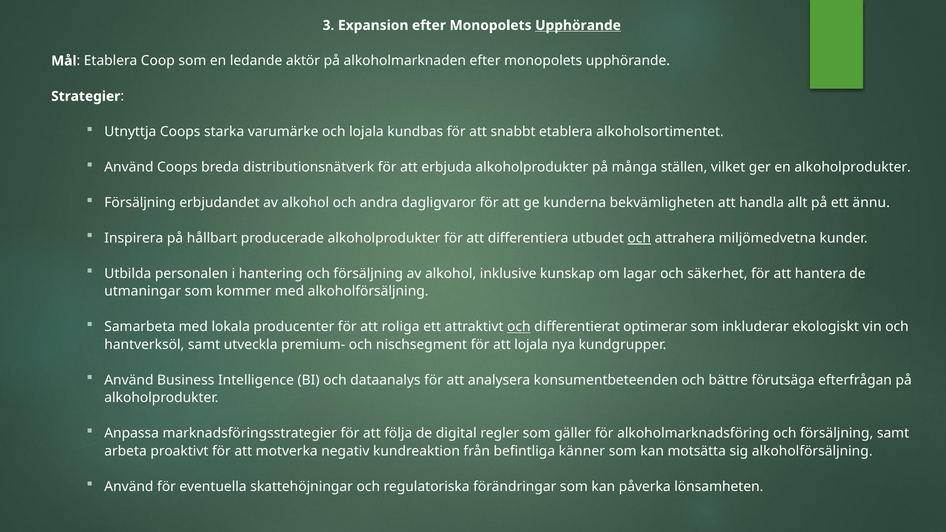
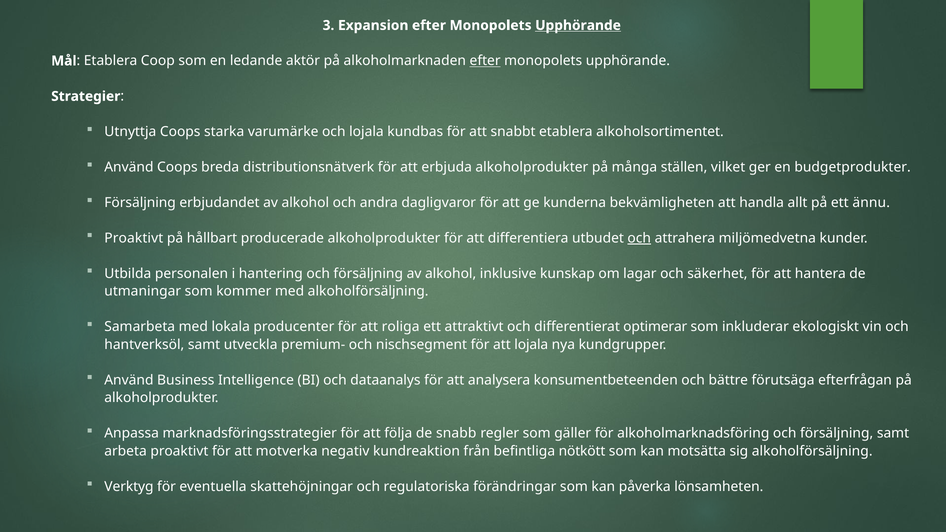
efter underline: none -> present (485, 61)
en alkoholprodukter: alkoholprodukter -> budgetprodukter (853, 167)
Inspirera: Inspirera -> Proaktivt (134, 238)
och underline: present -> none (519, 327)
digital: digital -> snabb (456, 433)
känner: känner -> nötkött (582, 451)
Använd: Använd -> Verktyg (129, 487)
